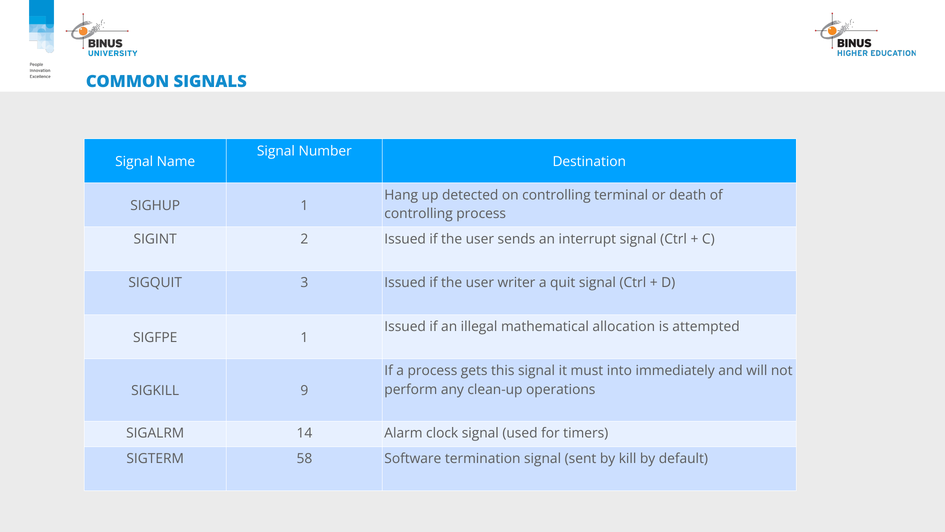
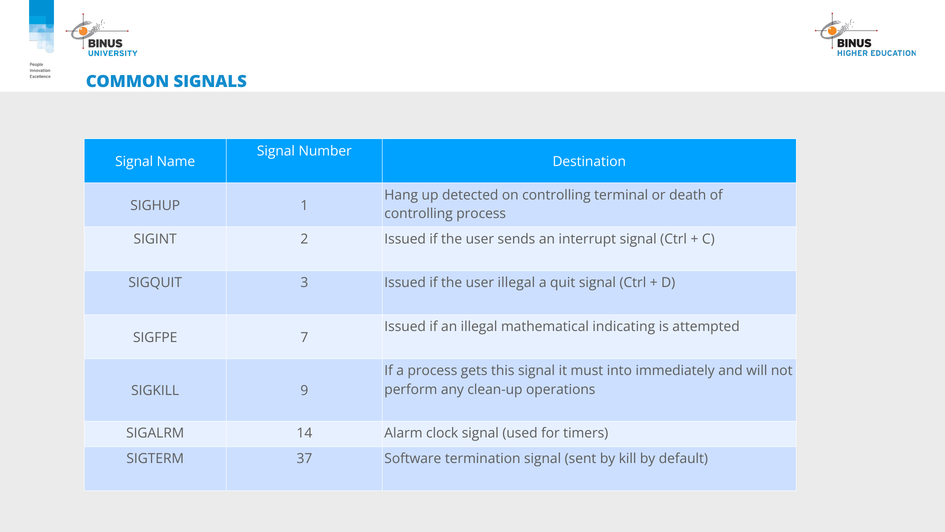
user writer: writer -> illegal (516, 283)
allocation: allocation -> indicating (624, 327)
SIGFPE 1: 1 -> 7 (304, 337)
58: 58 -> 37 (304, 458)
